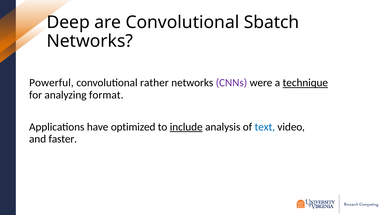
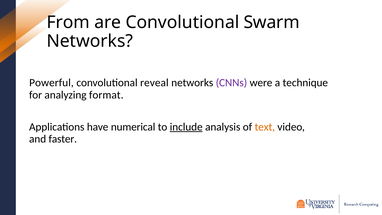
Deep: Deep -> From (68, 22)
Sbatch: Sbatch -> Swarm (272, 22)
rather: rather -> reveal (154, 83)
technique underline: present -> none (305, 83)
optimized: optimized -> numerical (133, 127)
text colour: blue -> orange (265, 127)
